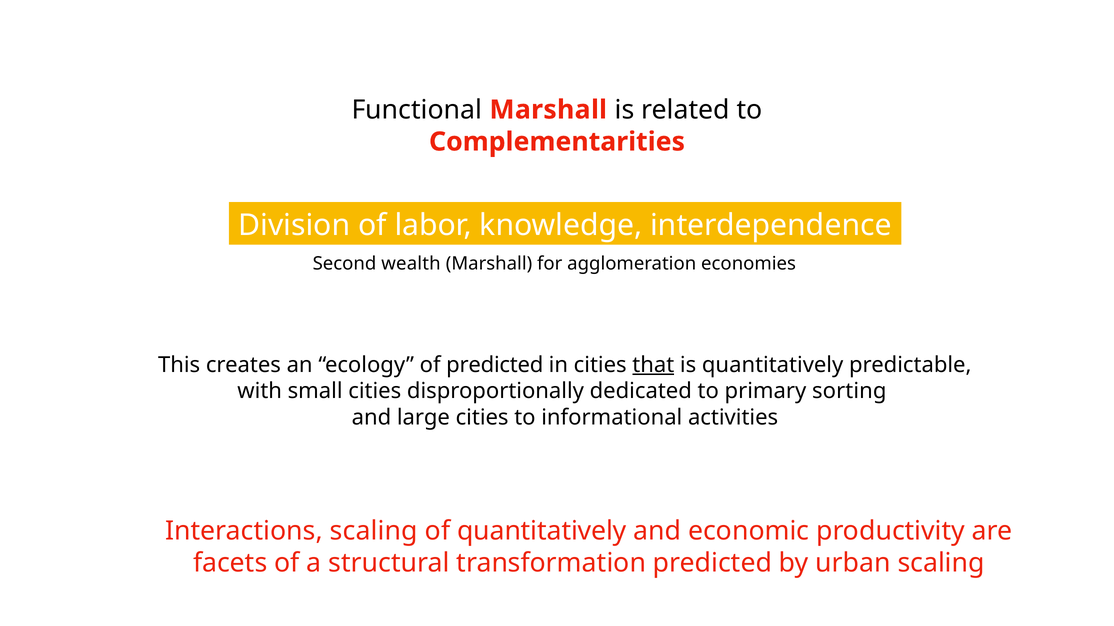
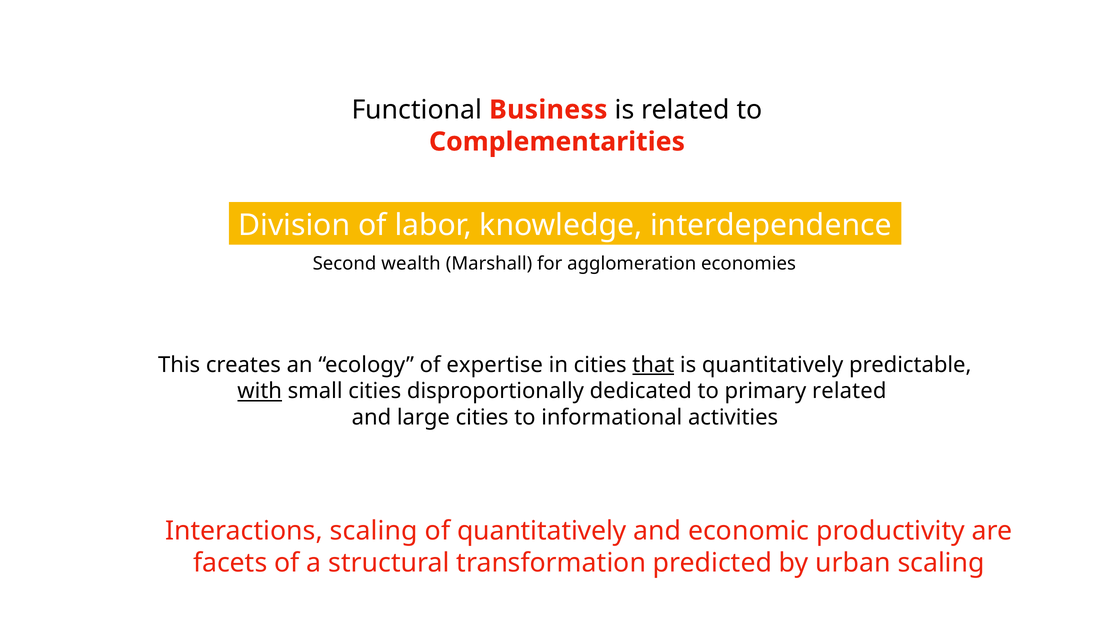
Functional Marshall: Marshall -> Business (548, 110)
of predicted: predicted -> expertise (495, 365)
with underline: none -> present (260, 392)
primary sorting: sorting -> related (849, 392)
